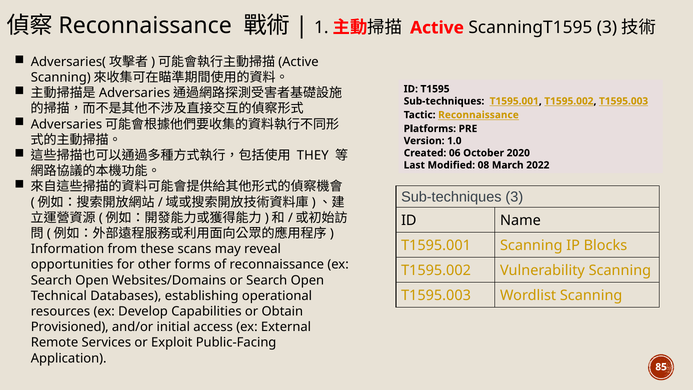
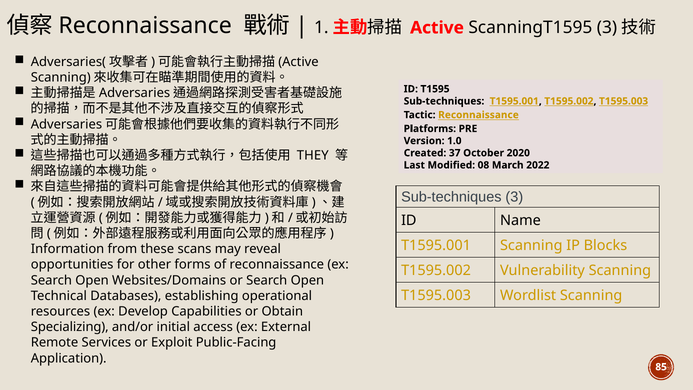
06: 06 -> 37 (455, 153)
Provisioned: Provisioned -> Specializing (70, 327)
